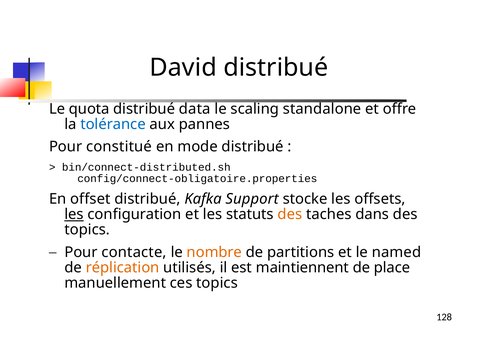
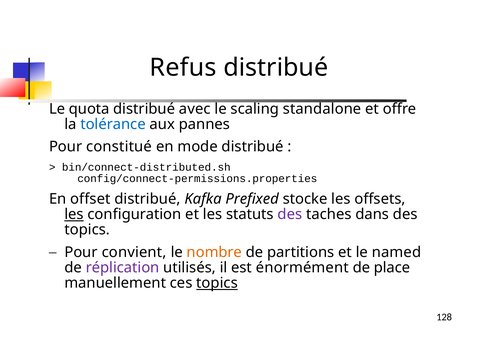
David: David -> Refus (183, 68)
data: data -> avec (195, 109)
config/connect-obligatoire.properties: config/connect-obligatoire.properties -> config/connect-permissions.properties (197, 179)
Support: Support -> Prefixed (252, 199)
des colour: orange -> purple (290, 215)
contacte: contacte -> convient (134, 253)
réplication colour: orange -> purple (123, 268)
maintiennent: maintiennent -> énormément (302, 268)
topics underline: none -> present (217, 283)
